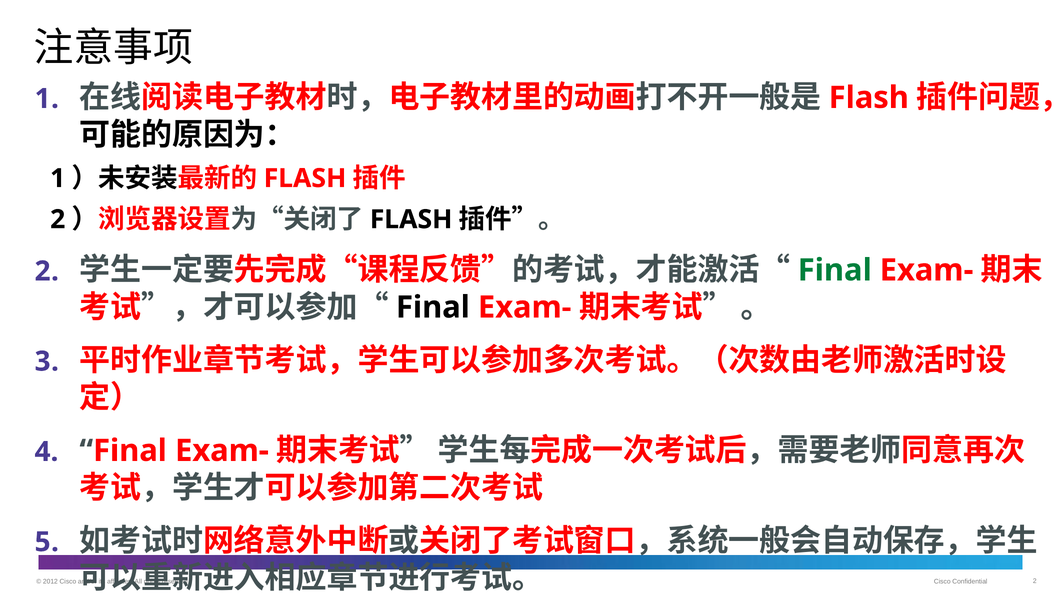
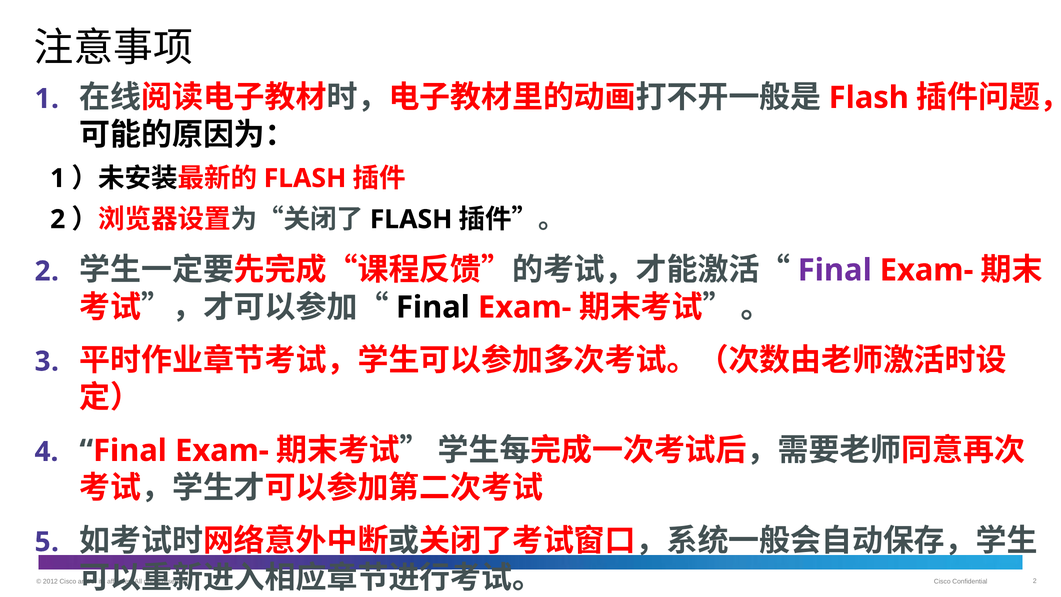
Final colour: green -> purple (835, 270)
